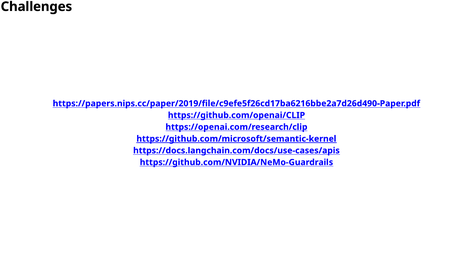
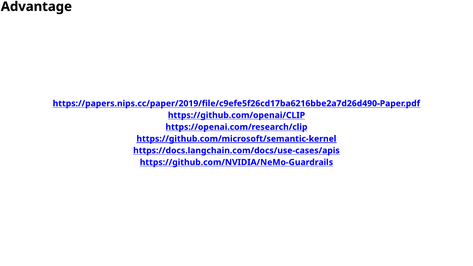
Challenges: Challenges -> Advantage (36, 7)
